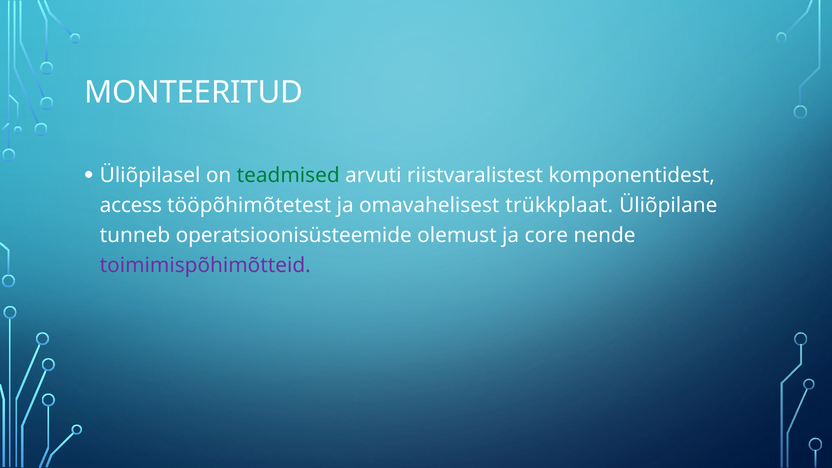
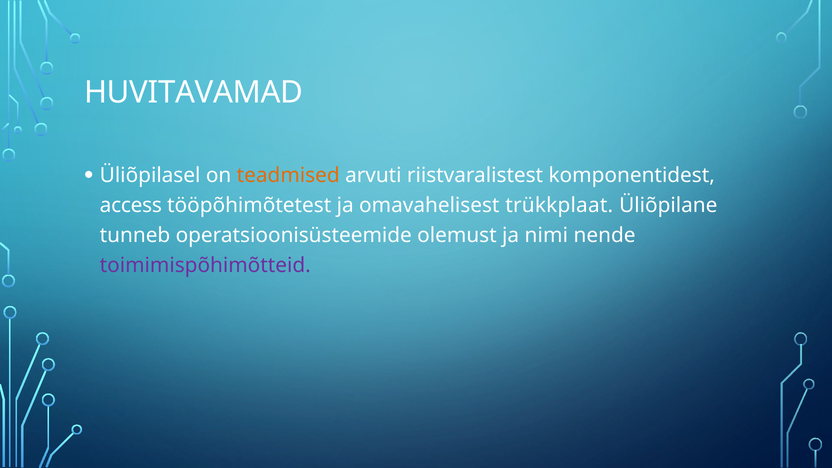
MONTEERITUD: MONTEERITUD -> HUVITAVAMAD (194, 92)
teadmised colour: green -> orange (288, 176)
core: core -> nimi (546, 235)
